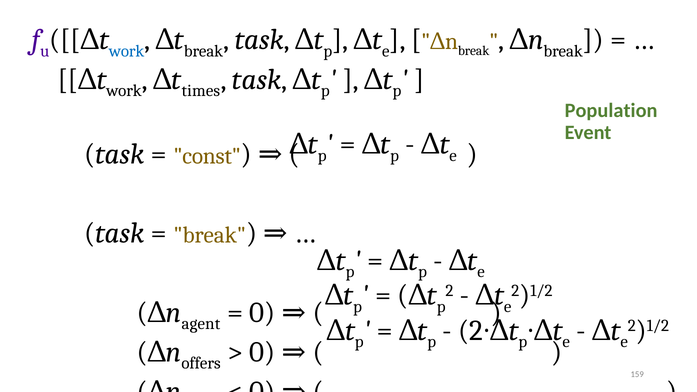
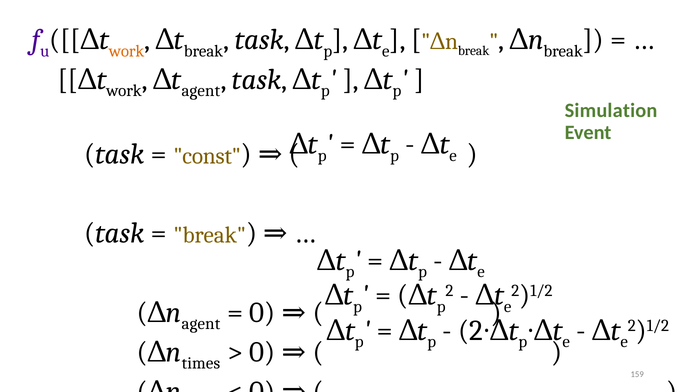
work colour: blue -> orange (127, 51)
times: times -> agent (201, 91)
Population: Population -> Simulation (611, 110)
offers: offers -> times (201, 363)
